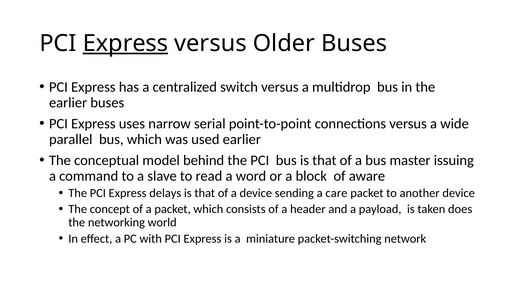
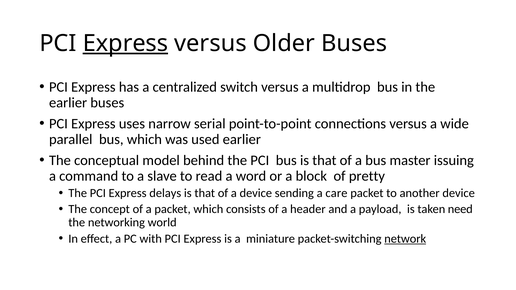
aware: aware -> pretty (367, 176)
does: does -> need (460, 209)
network underline: none -> present (405, 239)
